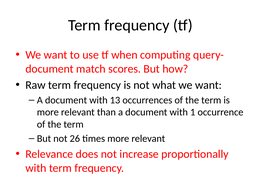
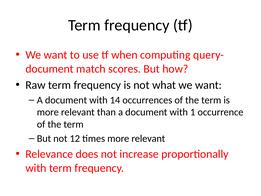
13: 13 -> 14 (115, 100)
26: 26 -> 12 (75, 138)
